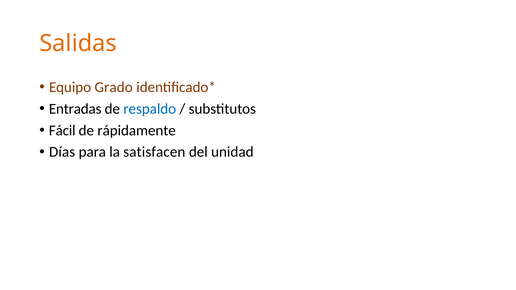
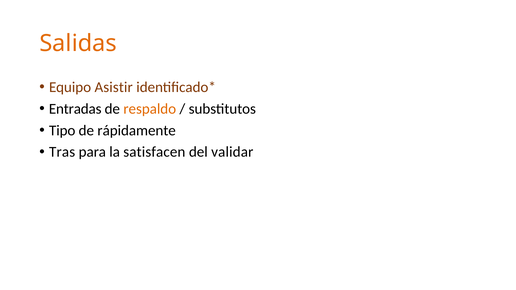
Grado: Grado -> Asistir (114, 87)
respaldo colour: blue -> orange (150, 109)
Fácil: Fácil -> Tipo (62, 131)
Días: Días -> Tras (62, 152)
unidad: unidad -> validar (232, 152)
